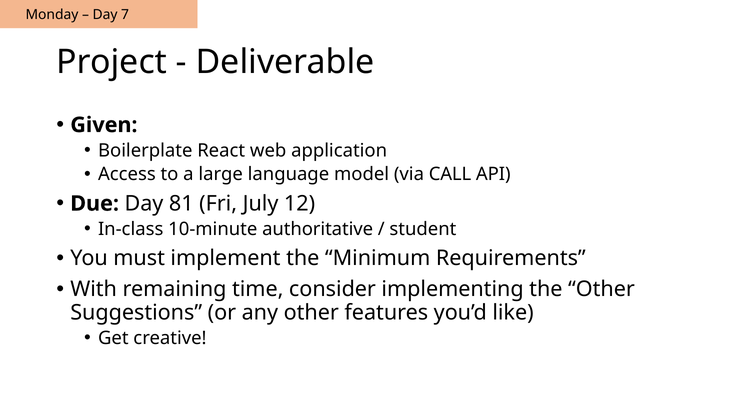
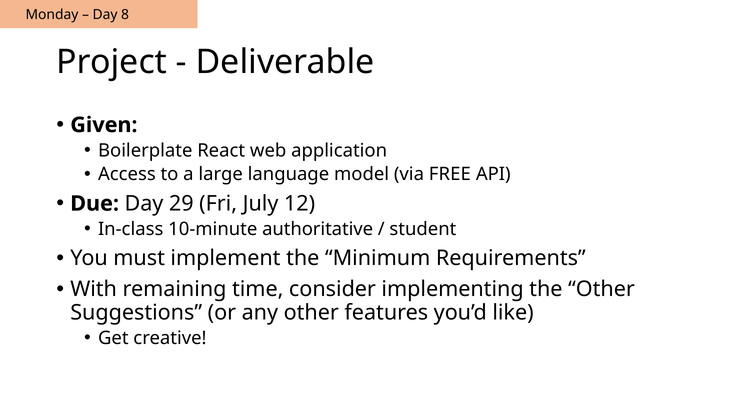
7: 7 -> 8 (125, 15)
CALL: CALL -> FREE (450, 174)
81: 81 -> 29 (181, 204)
